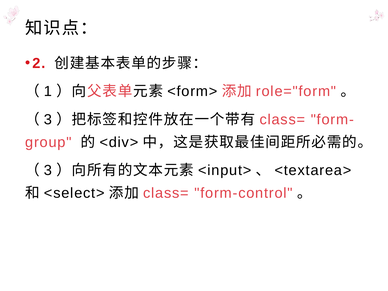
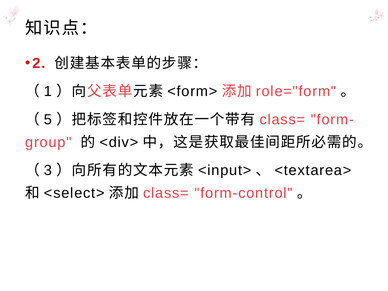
3: 3 -> 5 (48, 119)
